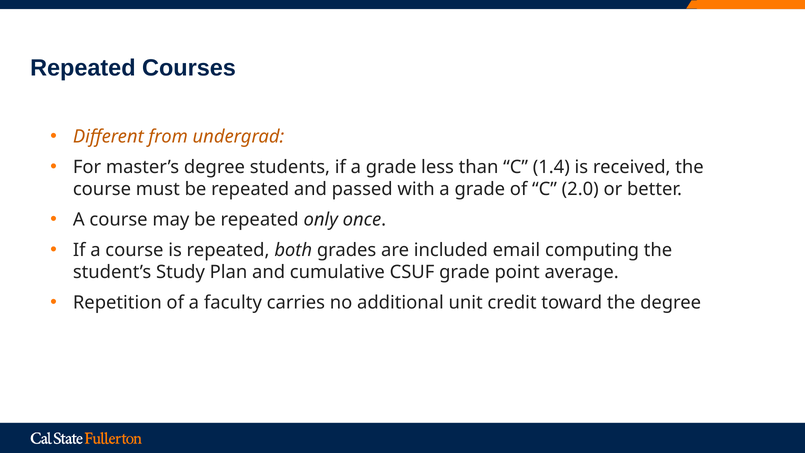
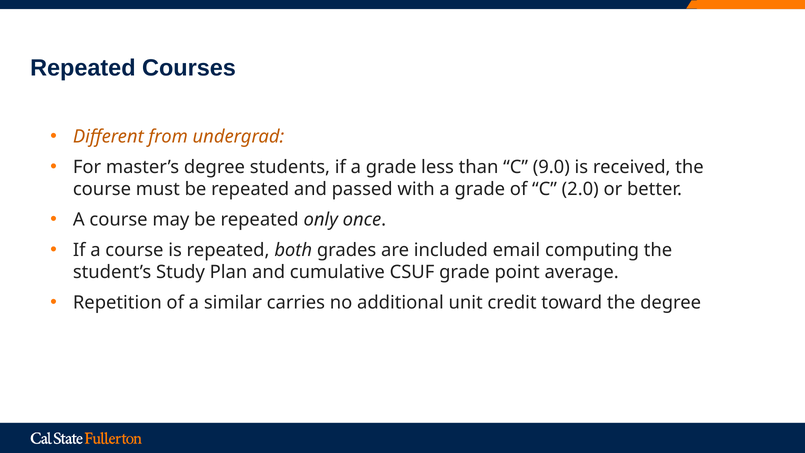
1.4: 1.4 -> 9.0 (551, 167)
faculty: faculty -> similar (233, 303)
